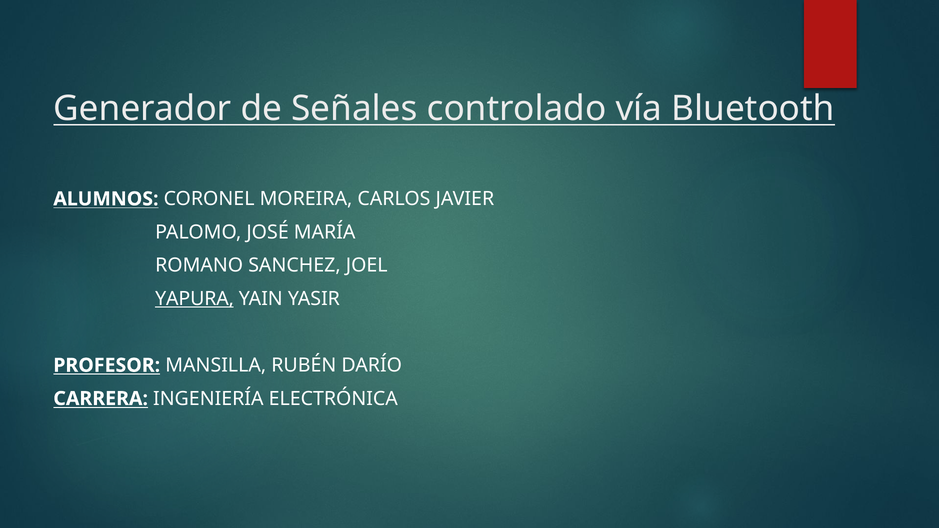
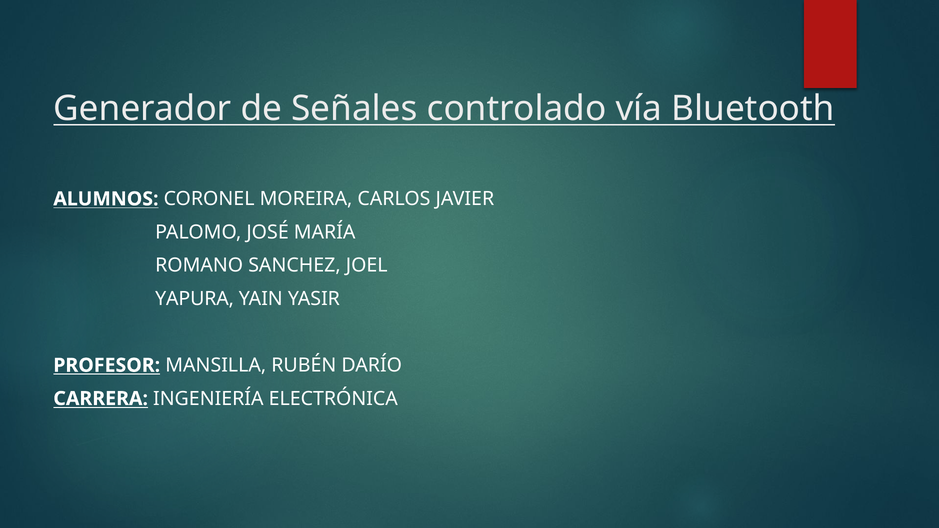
YAPURA underline: present -> none (195, 299)
